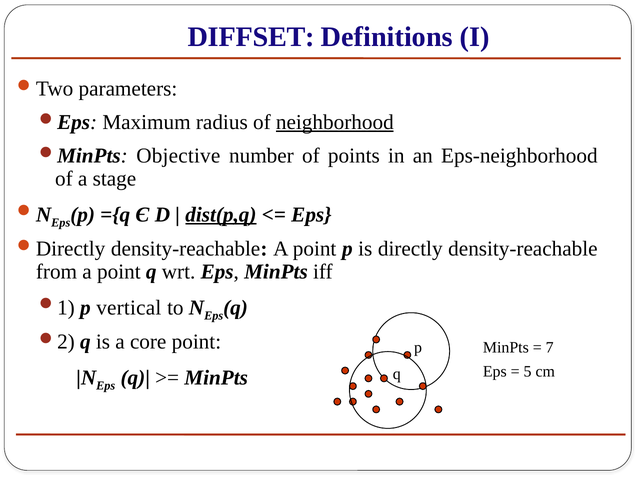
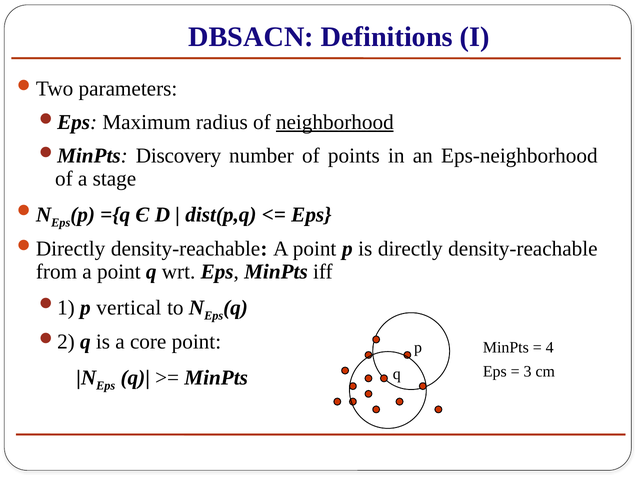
DIFFSET: DIFFSET -> DBSACN (251, 37)
Objective: Objective -> Discovery (178, 156)
dist(p,q underline: present -> none (221, 215)
7: 7 -> 4 (550, 347)
5: 5 -> 3 (528, 372)
